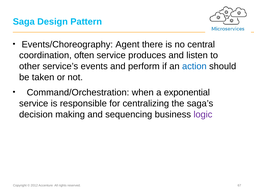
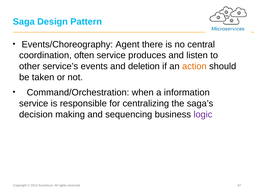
perform: perform -> deletion (144, 67)
action colour: blue -> orange (194, 67)
exponential: exponential -> information (187, 93)
